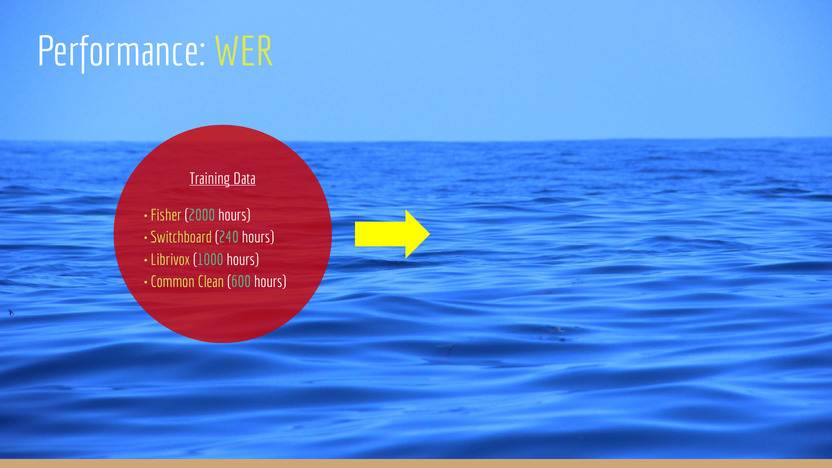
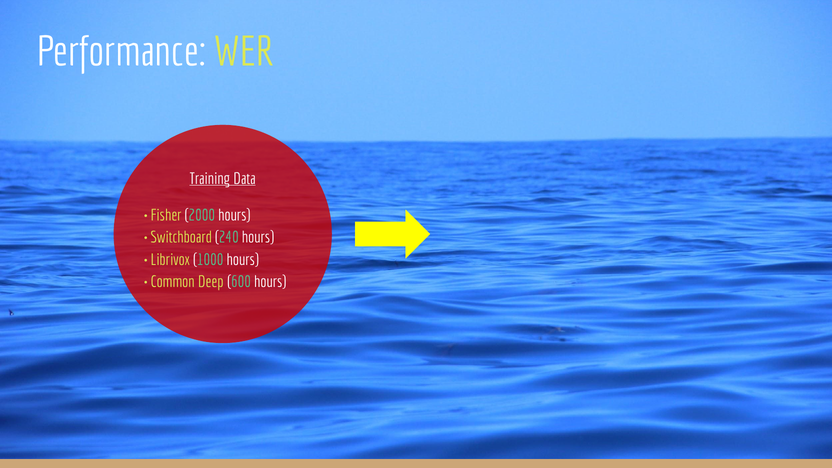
Clean: Clean -> Deep (211, 282)
